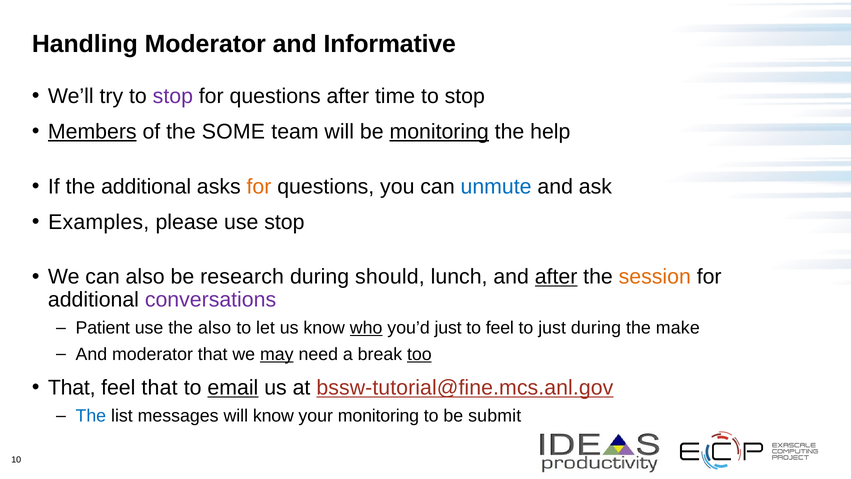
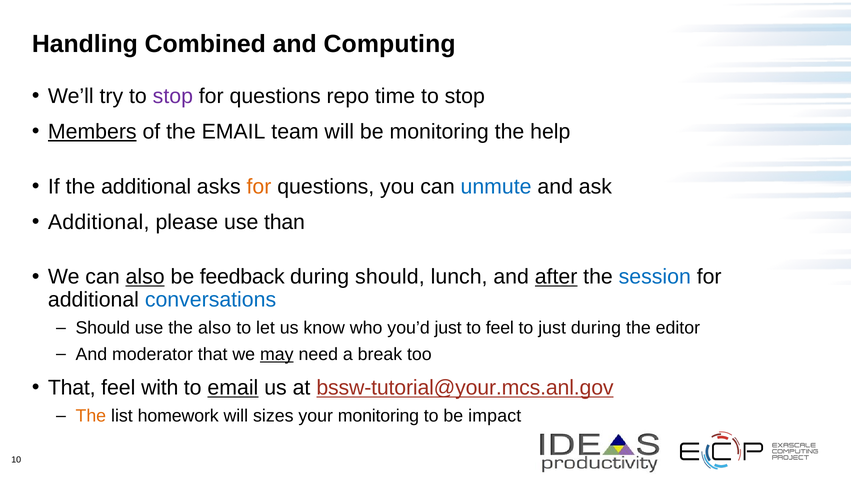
Handling Moderator: Moderator -> Combined (205, 44)
Informative: Informative -> Computing (390, 44)
questions after: after -> repo (348, 96)
the SOME: SOME -> EMAIL (234, 132)
monitoring underline: present -> none (439, 132)
Examples: Examples -> Additional (99, 222)
use stop: stop -> than (285, 222)
also underline: none -> present (145, 277)
research: research -> feedback (242, 277)
session colour: orange -> blue (655, 277)
conversations colour: purple -> blue (211, 300)
Patient: Patient -> Should (103, 328)
who underline: present -> none (366, 328)
make: make -> editor (678, 328)
too underline: present -> none (419, 354)
feel that: that -> with (160, 388)
bssw-tutorial@fine.mcs.anl.gov: bssw-tutorial@fine.mcs.anl.gov -> bssw-tutorial@your.mcs.anl.gov (465, 388)
The colour: blue -> orange (91, 416)
messages: messages -> homework (178, 416)
will know: know -> sizes (273, 416)
submit: submit -> impact (495, 416)
